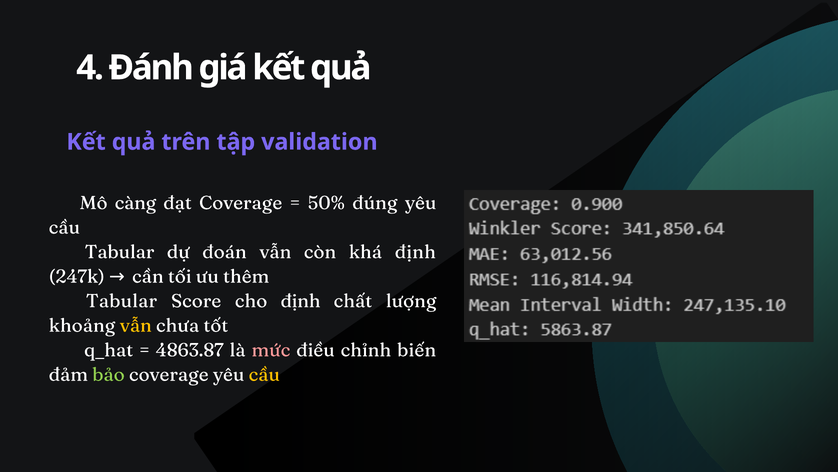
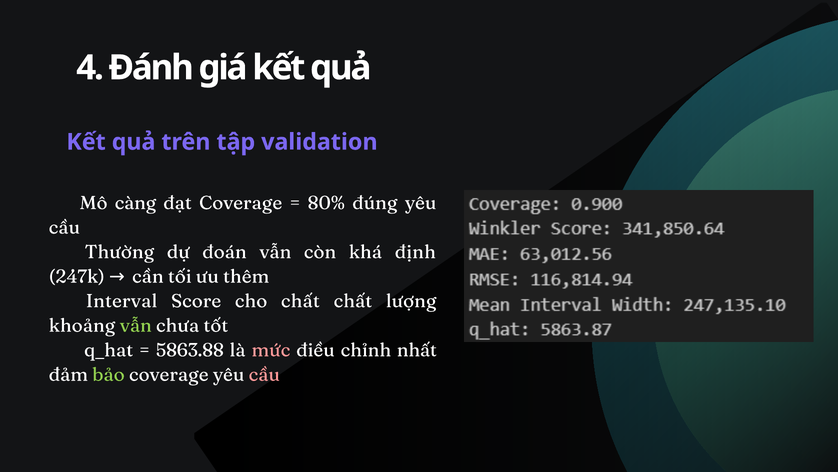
50%: 50% -> 80% (326, 203)
Tabular: Tabular -> Thường (119, 252)
Tabular: Tabular -> Interval (122, 301)
cho định: định -> chất (300, 301)
vẫn colour: yellow -> light green (136, 325)
4863.87: 4863.87 -> 5863.88 (190, 350)
biến: biến -> nhất (417, 350)
cầu colour: yellow -> pink (264, 374)
